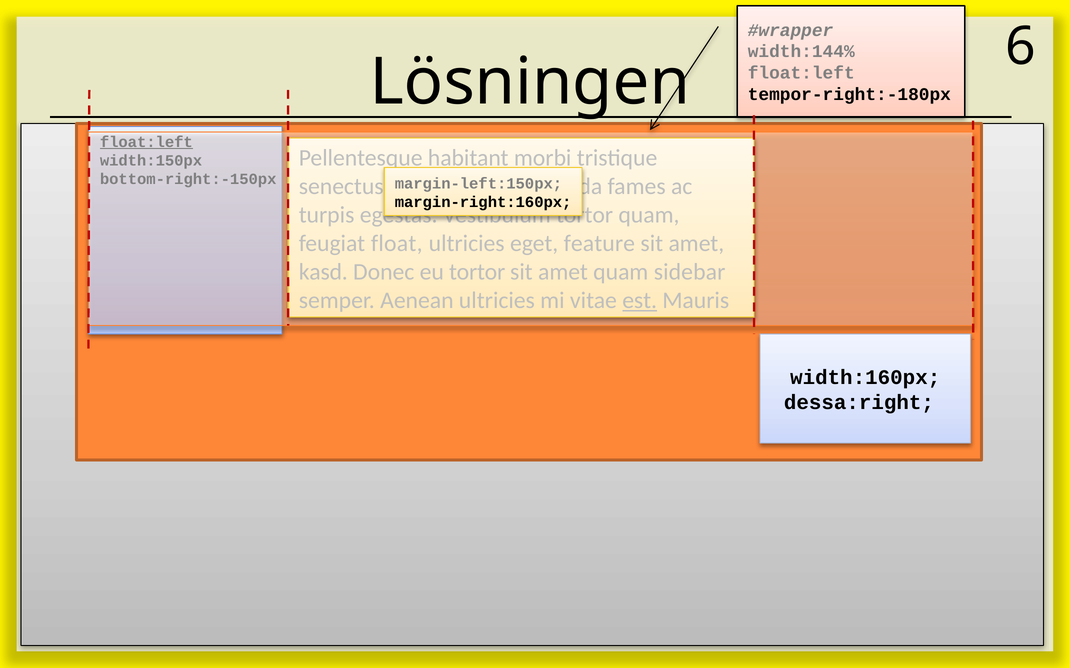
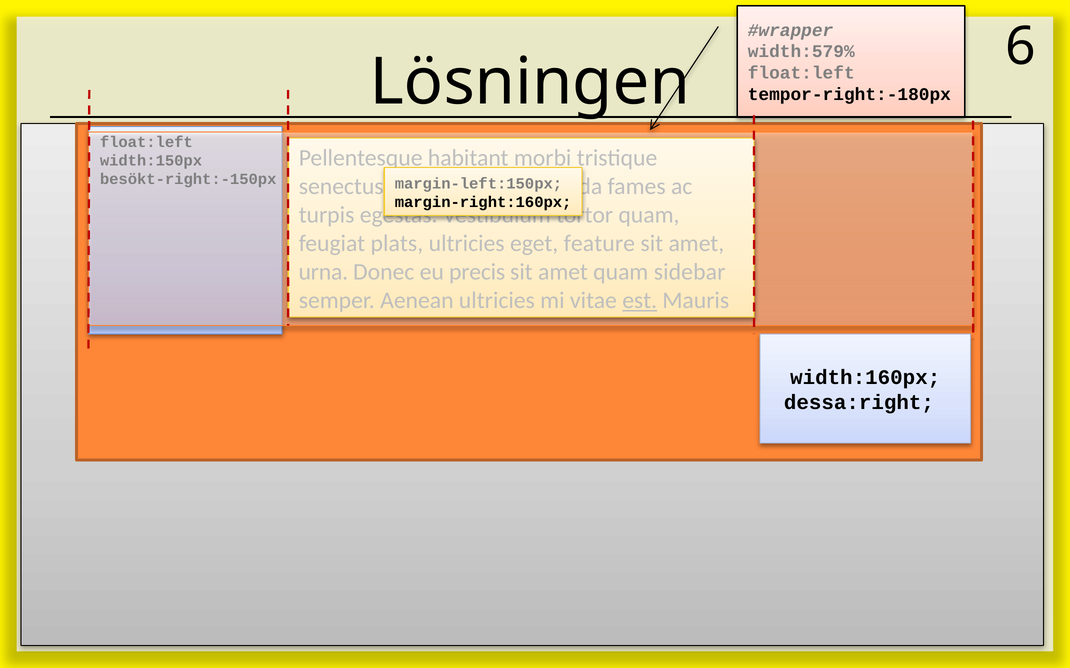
width:144%: width:144% -> width:579% (801, 52)
float:left underline: present -> none (146, 142)
bottom-right:-150px: bottom-right:-150px -> besökt-right:-150px (188, 180)
float: float -> plats (397, 244)
kasd: kasd -> urna (323, 272)
eu tortor: tortor -> precis (477, 272)
